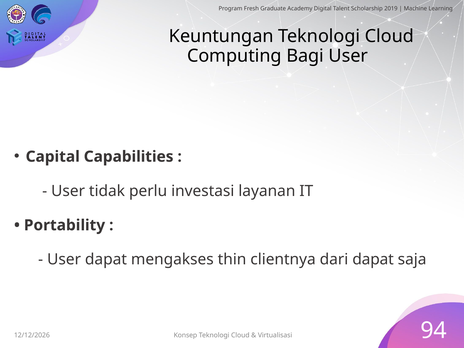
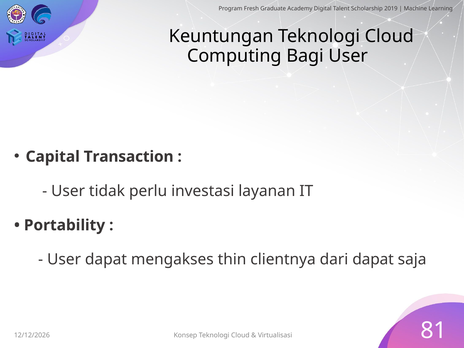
Capabilities: Capabilities -> Transaction (129, 157)
94: 94 -> 81 (434, 331)
